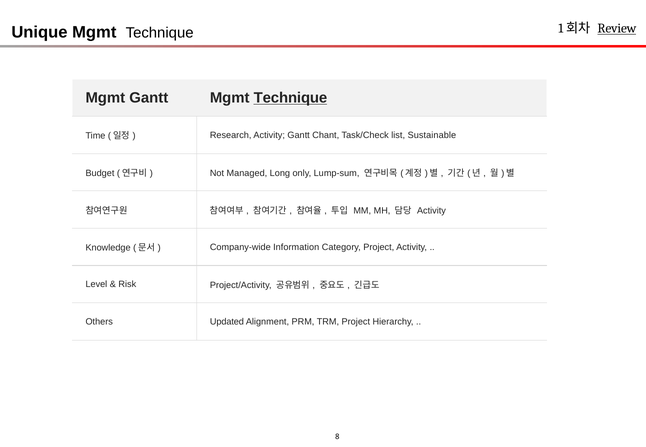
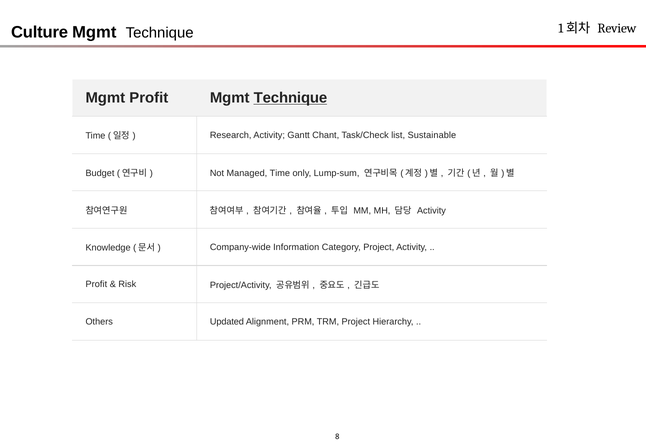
Review underline: present -> none (617, 29)
Unique: Unique -> Culture (40, 32)
Mgmt Gantt: Gantt -> Profit (149, 98)
Managed Long: Long -> Time (280, 173)
Level: Level -> Profit (96, 284)
